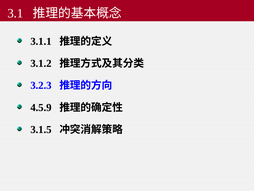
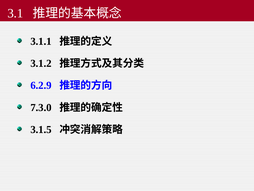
3.2.3: 3.2.3 -> 6.2.9 (41, 85)
4.5.9: 4.5.9 -> 7.3.0 (41, 107)
